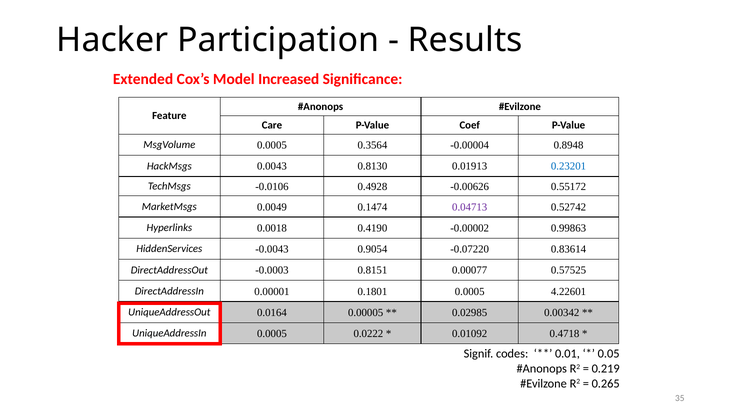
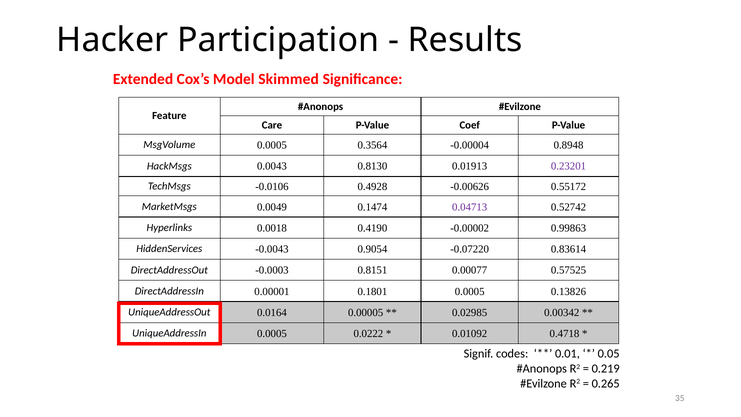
Increased: Increased -> Skimmed (289, 79)
0.23201 colour: blue -> purple (569, 166)
4.22601: 4.22601 -> 0.13826 (569, 291)
